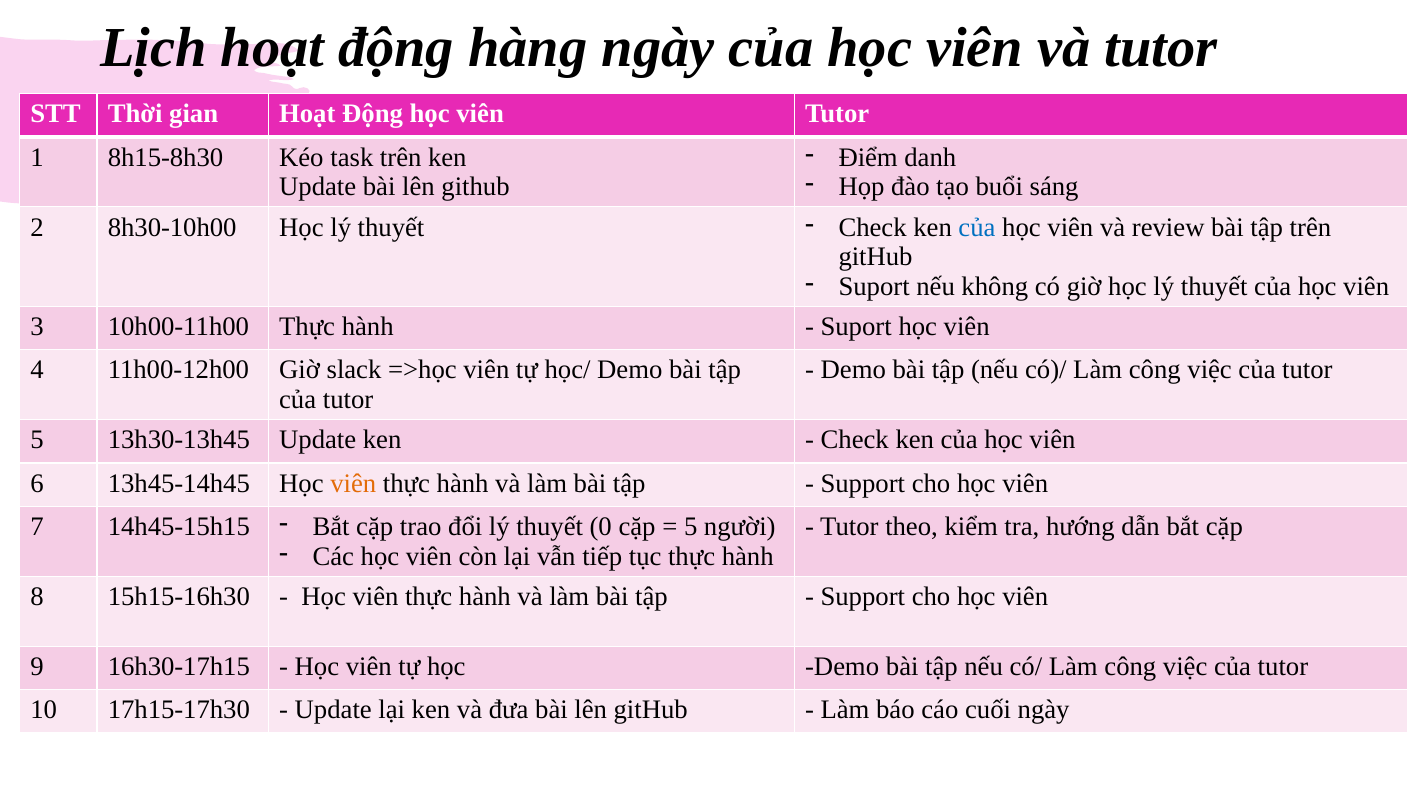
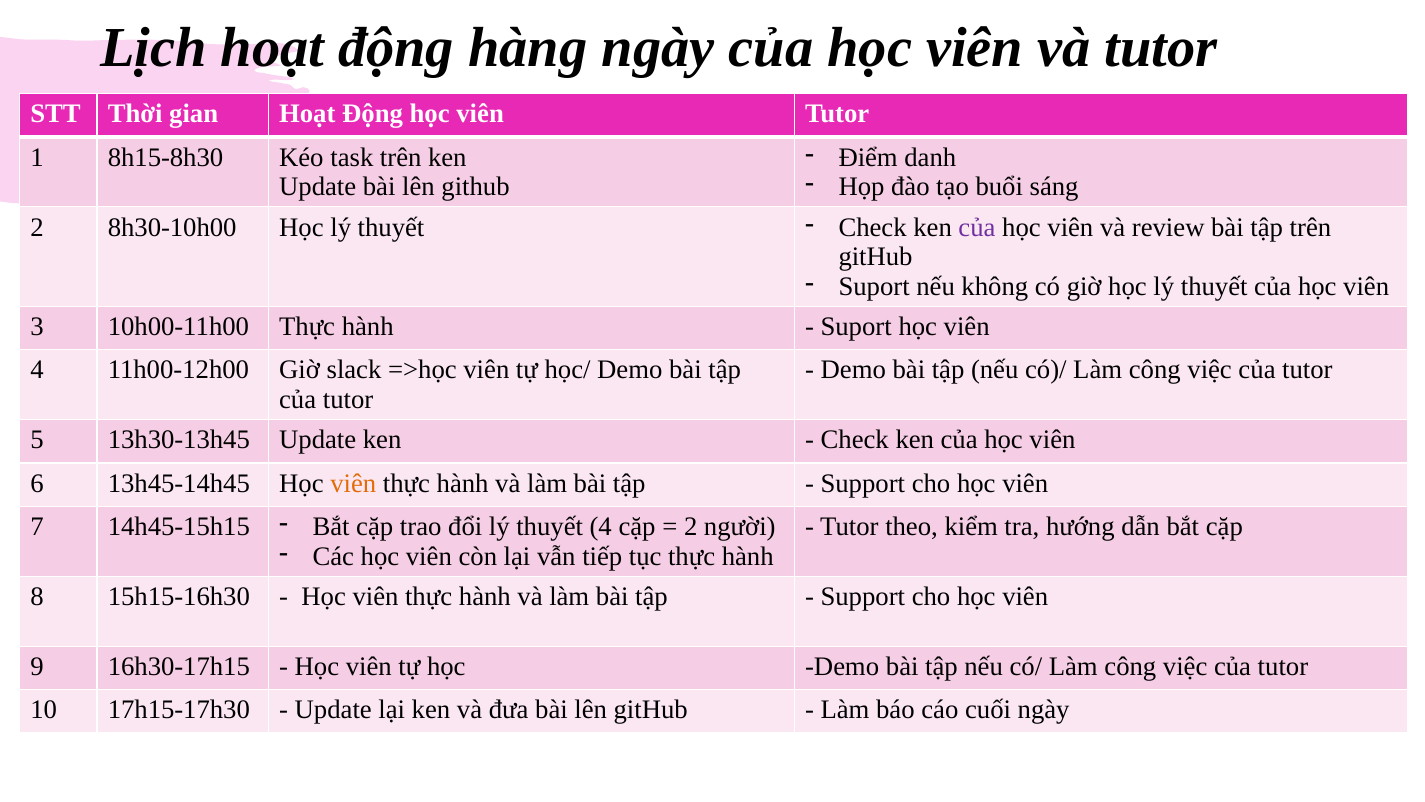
của colour: blue -> purple (977, 227)
thuyết 0: 0 -> 4 (601, 526)
5: 5 -> 2 (691, 526)
